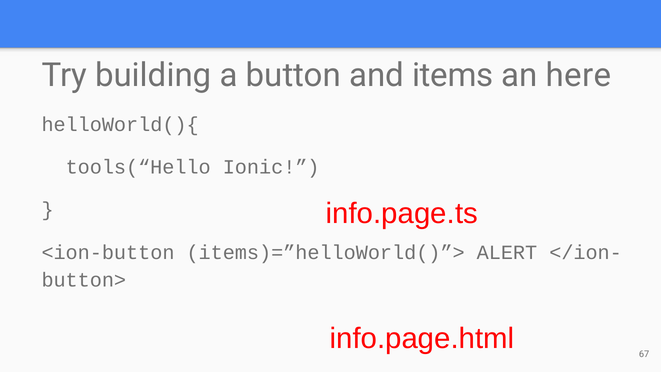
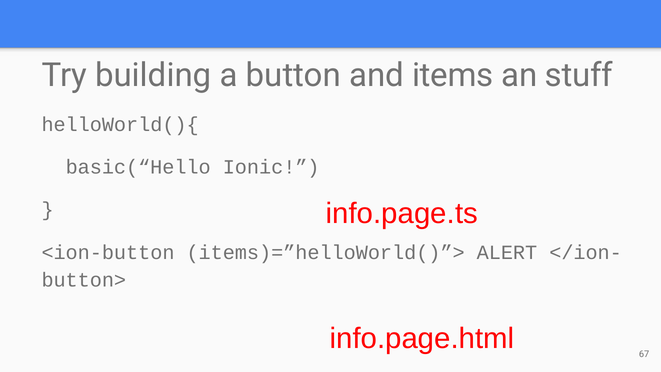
here: here -> stuff (579, 75)
tools(“Hello: tools(“Hello -> basic(“Hello (138, 167)
